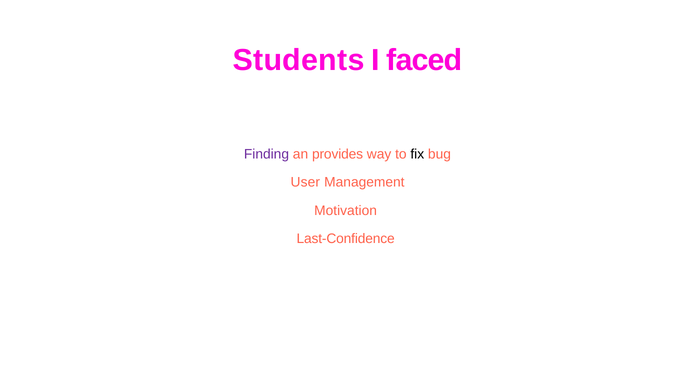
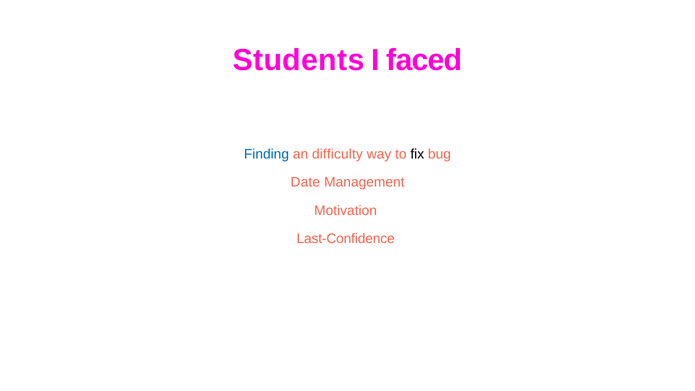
Finding colour: purple -> blue (266, 154)
provides: provides -> difficulty (337, 154)
User: User -> Date (305, 182)
